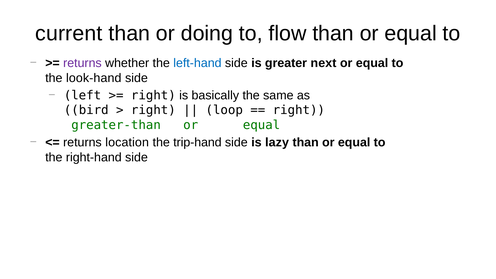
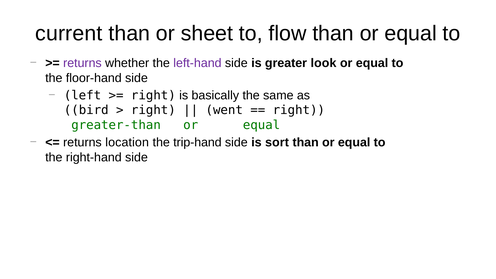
doing: doing -> sheet (207, 33)
left-hand colour: blue -> purple (197, 63)
next: next -> look (323, 63)
look-hand: look-hand -> floor-hand (94, 78)
loop: loop -> went (224, 110)
lazy: lazy -> sort (277, 142)
